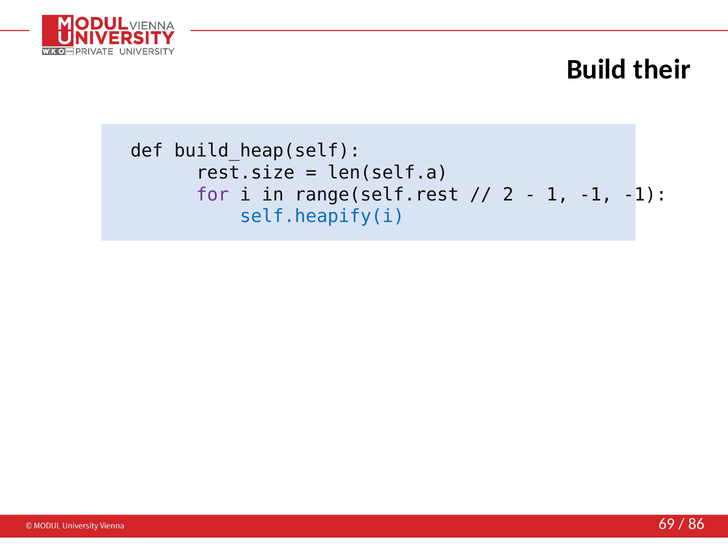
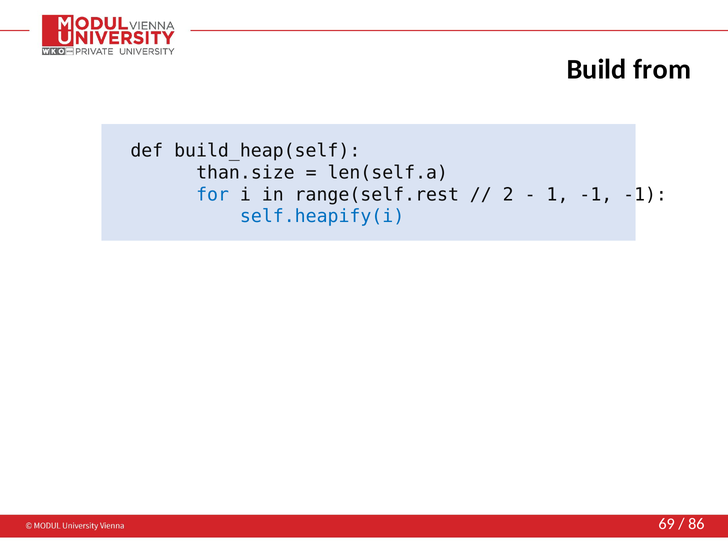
their: their -> from (662, 69)
rest.size: rest.size -> than.size (245, 173)
for colour: purple -> blue (213, 195)
